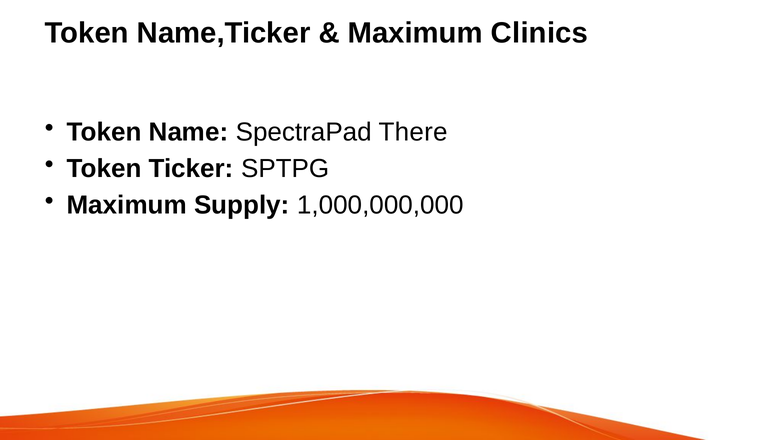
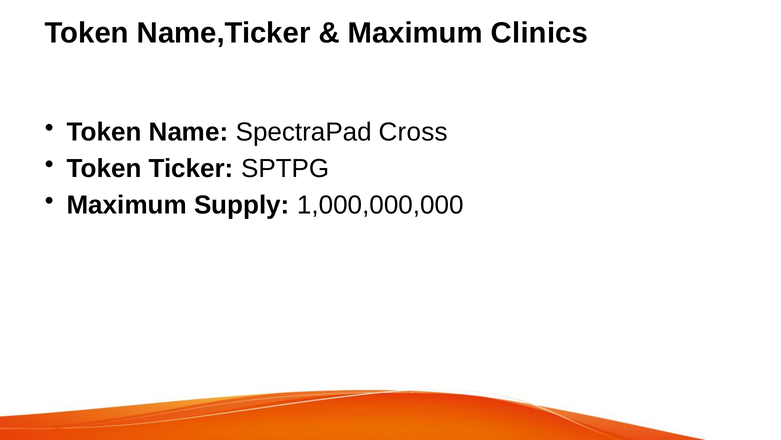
There: There -> Cross (413, 132)
